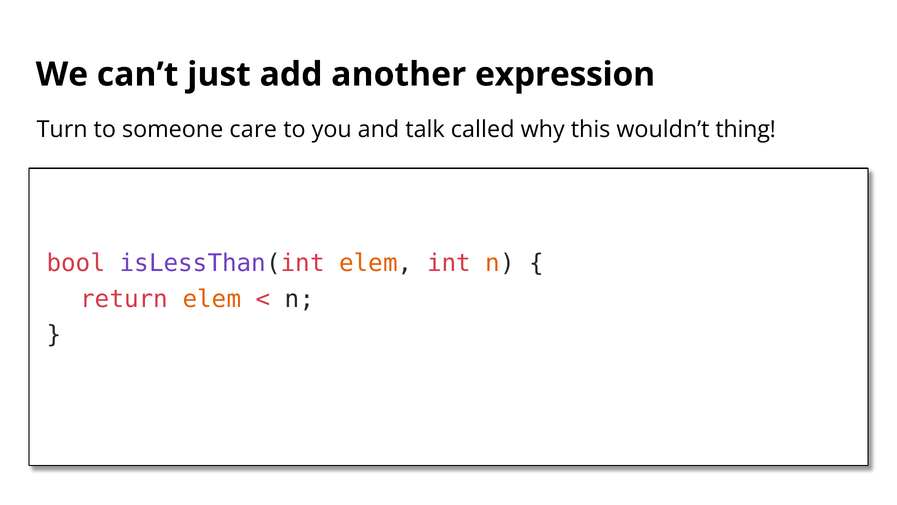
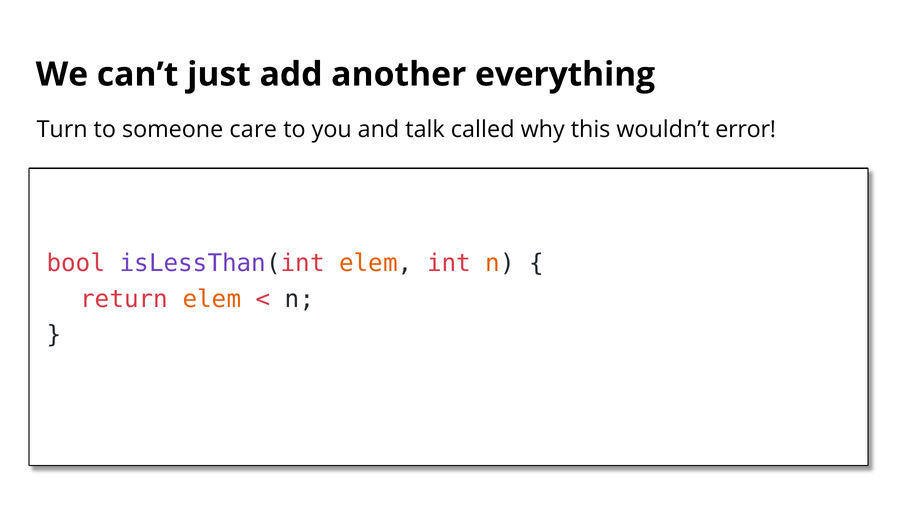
expression: expression -> everything (565, 74)
thing: thing -> error (746, 129)
